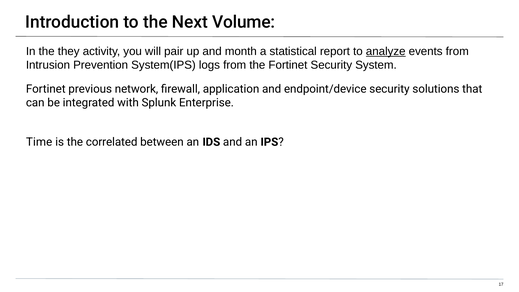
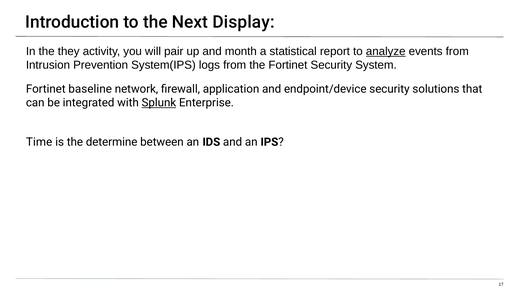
Volume: Volume -> Display (244, 22)
previous: previous -> baseline (90, 89)
Splunk underline: none -> present (159, 103)
correlated: correlated -> determine (112, 142)
